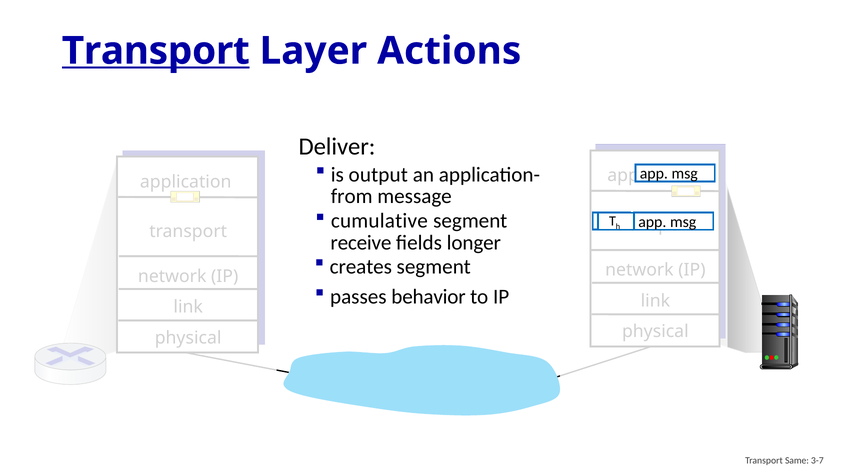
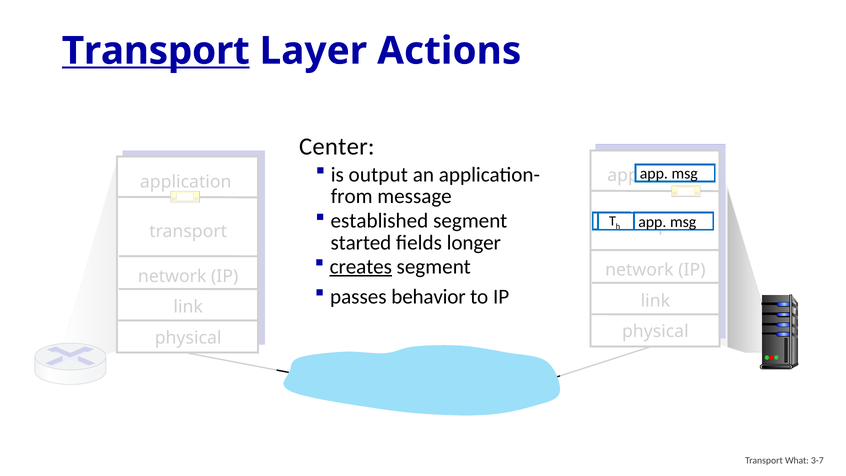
Deliver: Deliver -> Center (337, 147)
cumulative: cumulative -> established (379, 221)
receive: receive -> started (361, 242)
creates underline: none -> present (361, 267)
Same: Same -> What (797, 460)
